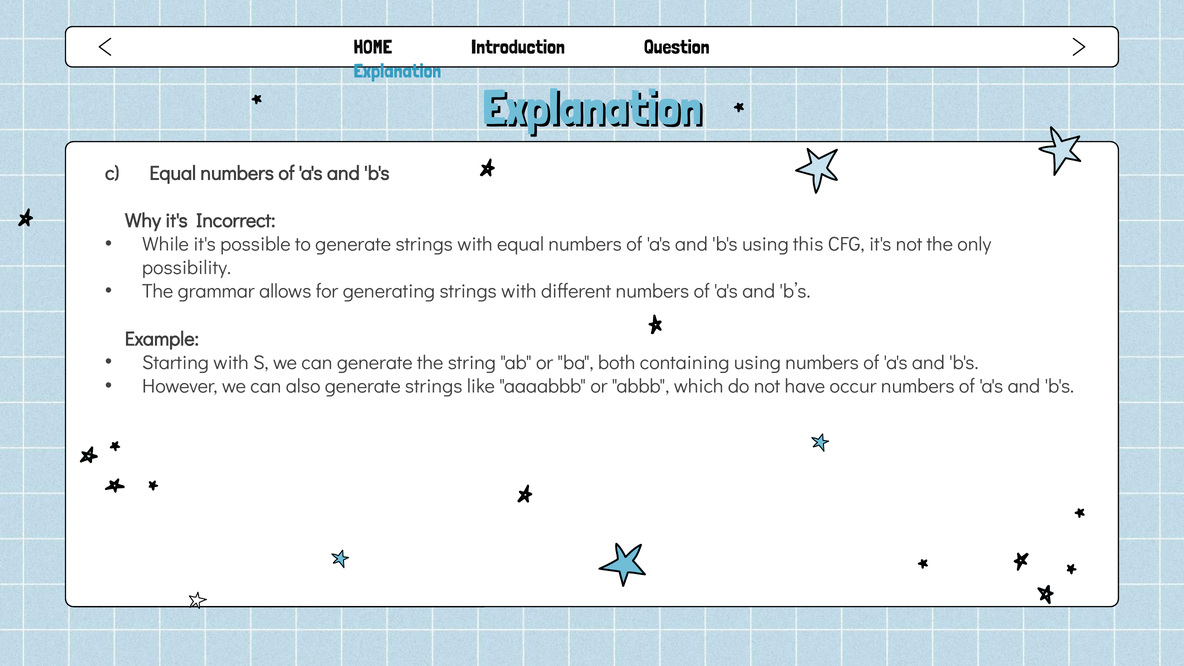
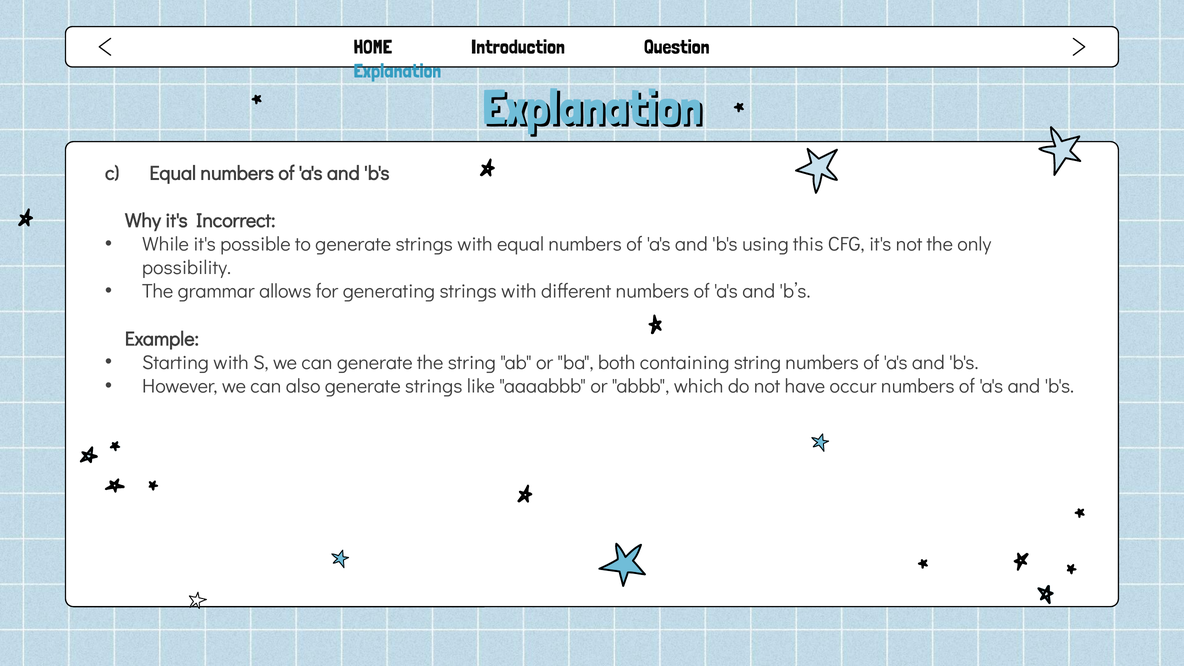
containing using: using -> string (757, 363)
